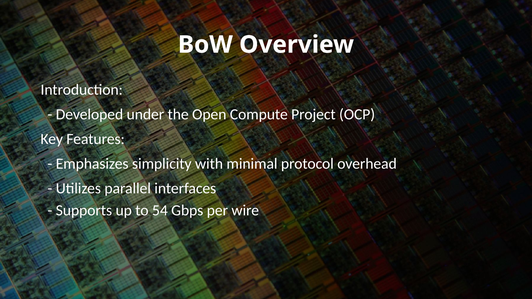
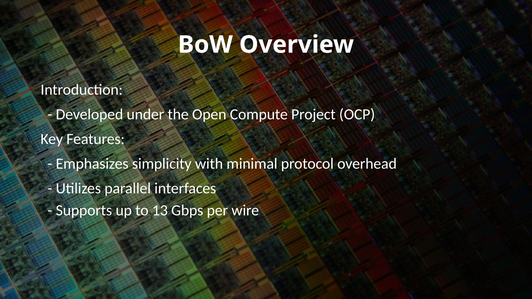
54: 54 -> 13 (160, 211)
